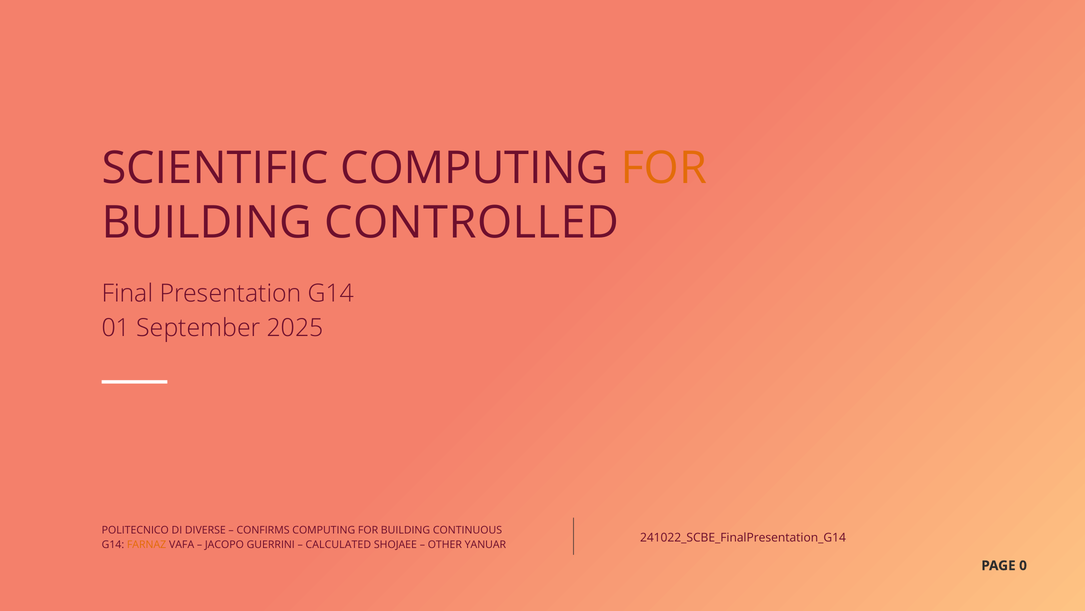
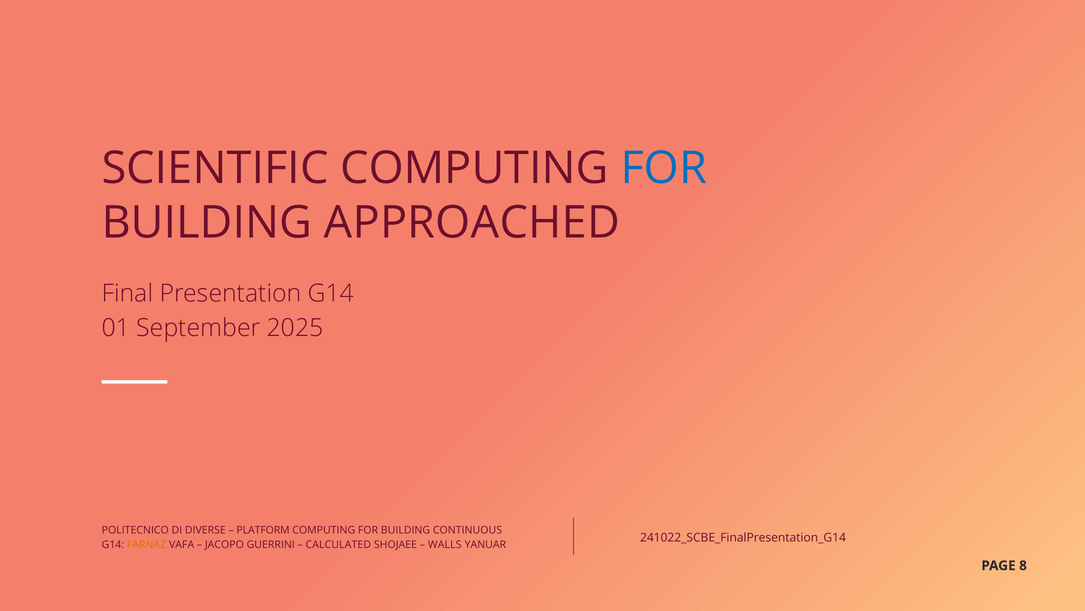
FOR colour: orange -> blue (664, 168)
CONTROLLED: CONTROLLED -> APPROACHED (472, 223)
CONFIRMS: CONFIRMS -> PLATFORM (263, 529)
OTHER: OTHER -> WALLS (445, 544)
0: 0 -> 8 (1023, 565)
